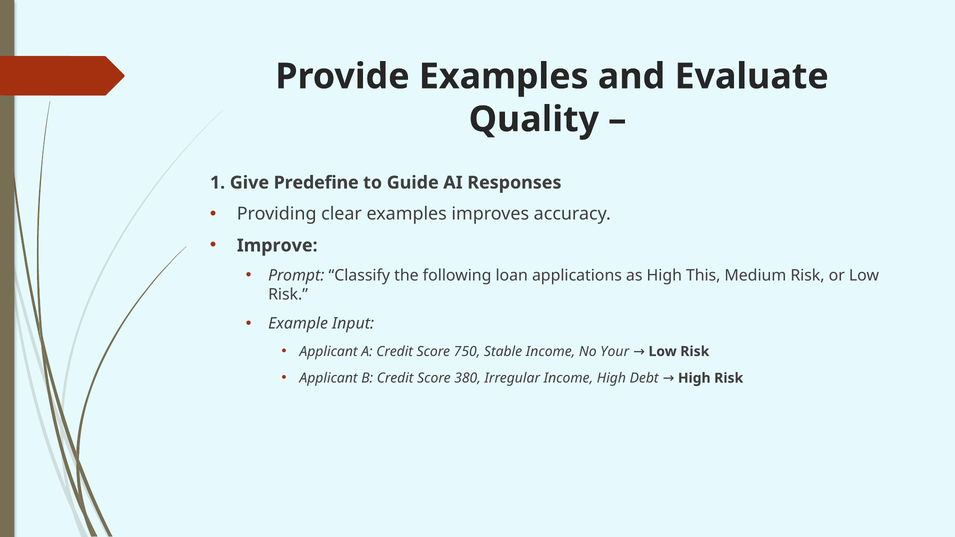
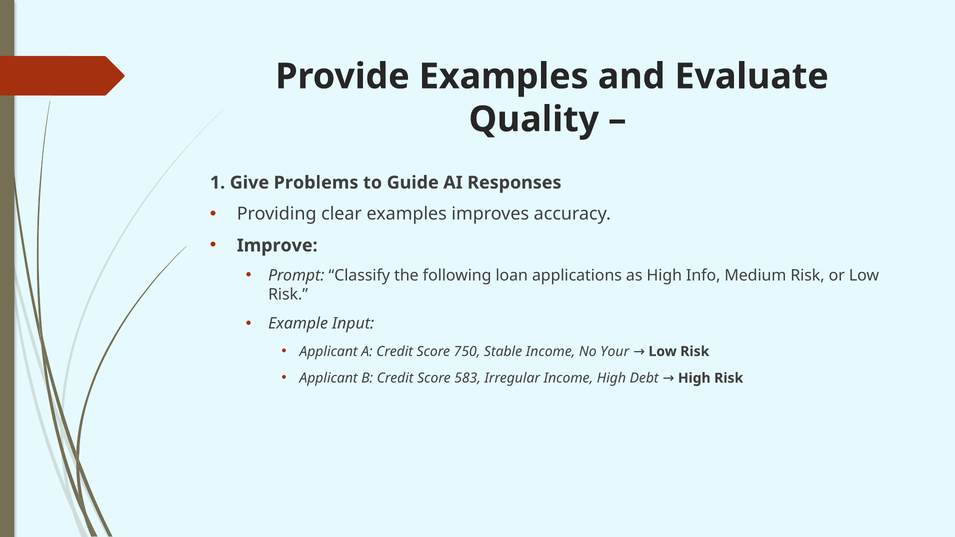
Predefine: Predefine -> Problems (316, 183)
This: This -> Info (703, 276)
380: 380 -> 583 (468, 378)
